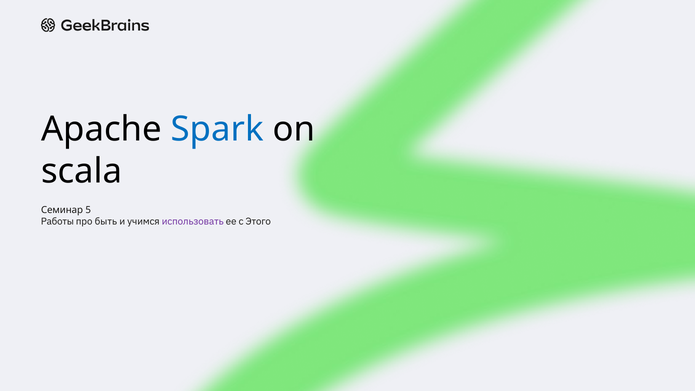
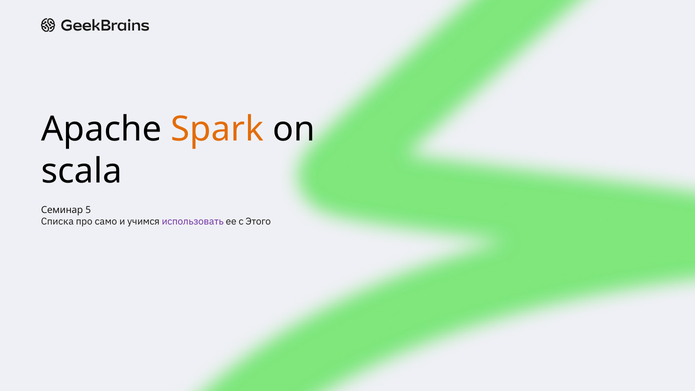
Spark colour: blue -> orange (217, 129)
Работы: Работы -> Списка (57, 222)
быть: быть -> само (106, 222)
